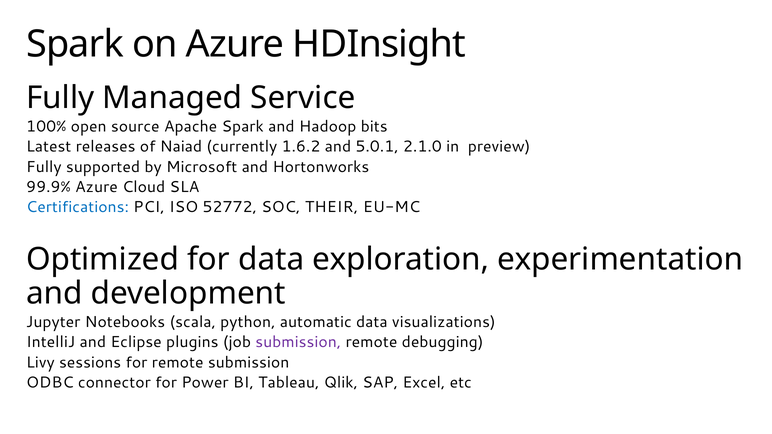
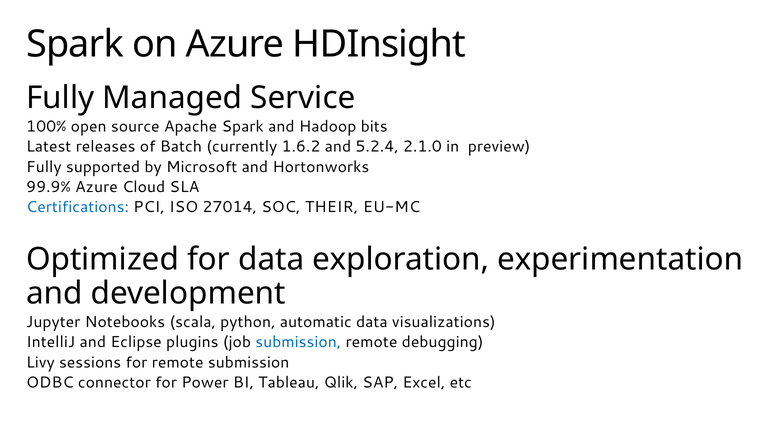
Naiad: Naiad -> Batch (181, 147)
5.0.1: 5.0.1 -> 5.2.4 (377, 147)
52772: 52772 -> 27014 (230, 207)
submission colour: purple -> blue (298, 342)
